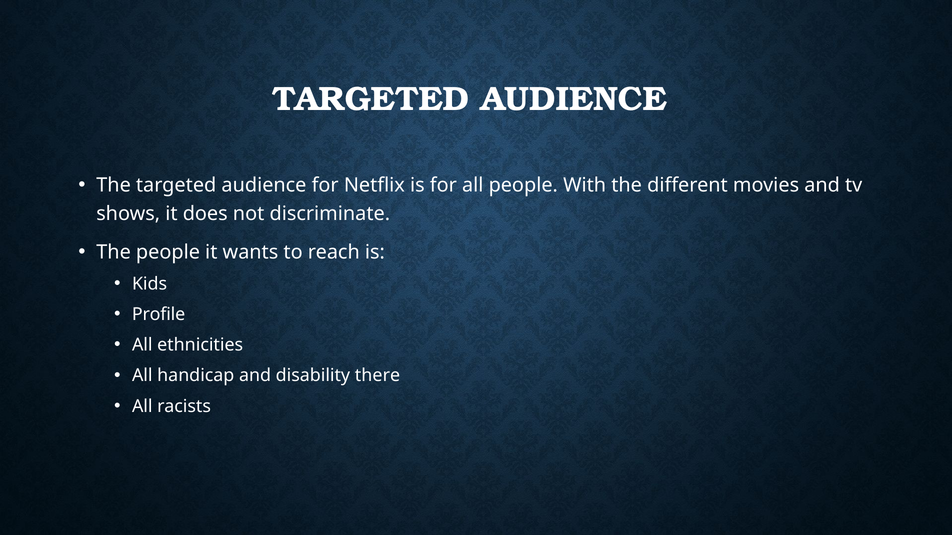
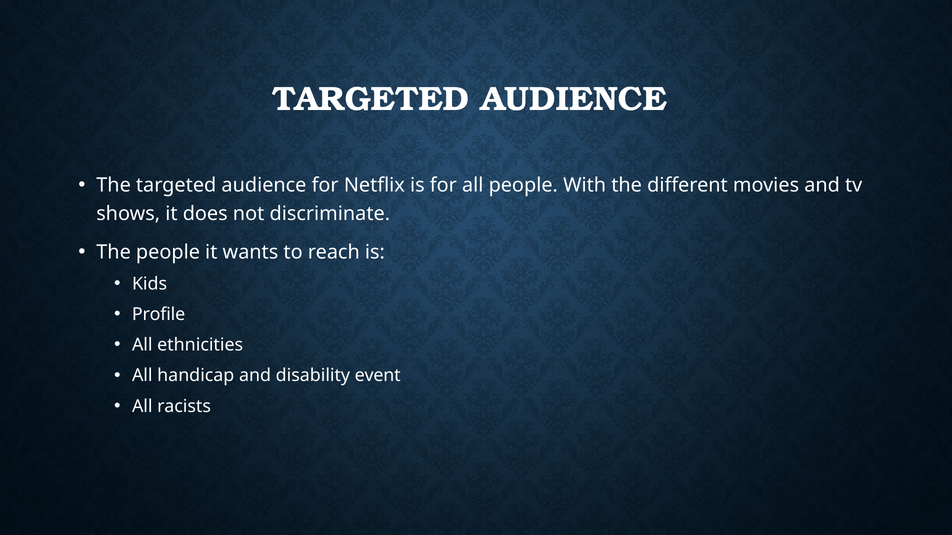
there: there -> event (378, 376)
